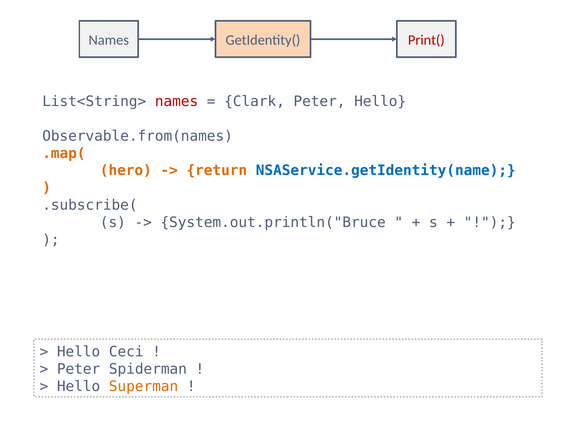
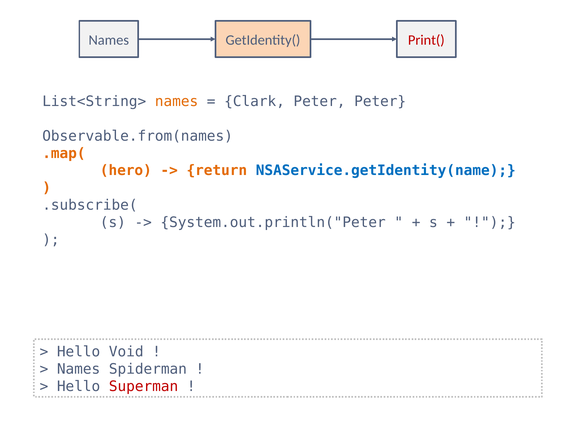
names colour: red -> orange (177, 101)
Peter Hello: Hello -> Peter (380, 101)
System.out.println("Bruce: System.out.println("Bruce -> System.out.println("Peter (273, 222)
Ceci: Ceci -> Void (126, 352)
Peter: Peter -> Names (79, 369)
Superman colour: orange -> red (144, 386)
